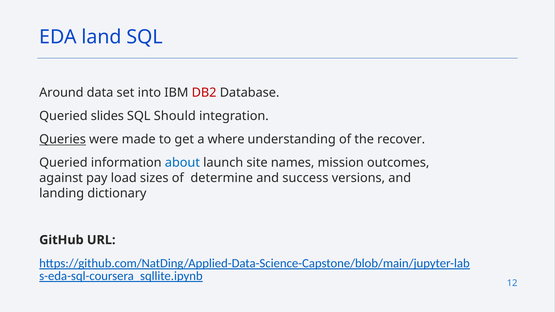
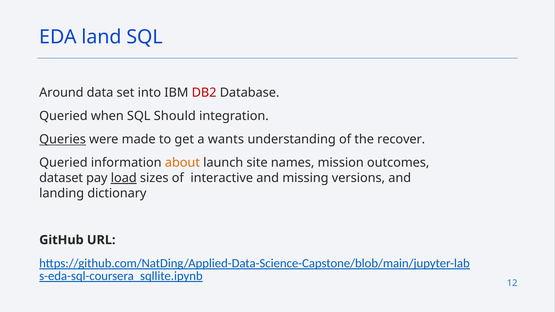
slides: slides -> when (107, 116)
where: where -> wants (226, 140)
about colour: blue -> orange (182, 163)
against: against -> dataset (61, 178)
load underline: none -> present (124, 178)
determine: determine -> interactive (222, 178)
success: success -> missing (305, 178)
